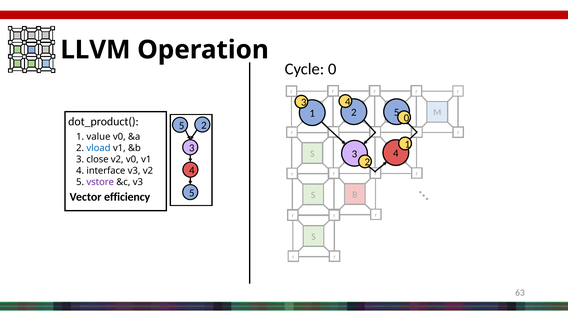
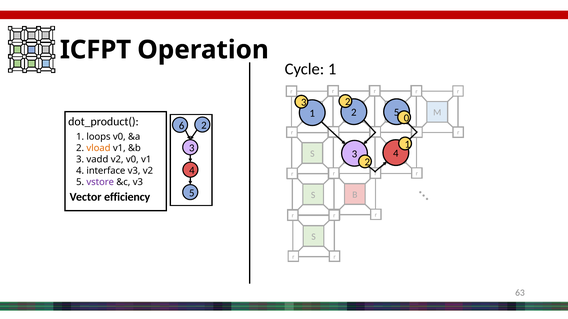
LLVM: LLVM -> ICFPT (96, 50)
Cycle 0: 0 -> 1 (332, 69)
4: 4 -> 2 (348, 102)
dot_product( 5: 5 -> 6 (182, 126)
value: value -> loops (99, 137)
vload colour: blue -> orange (99, 148)
close: close -> vadd (97, 160)
